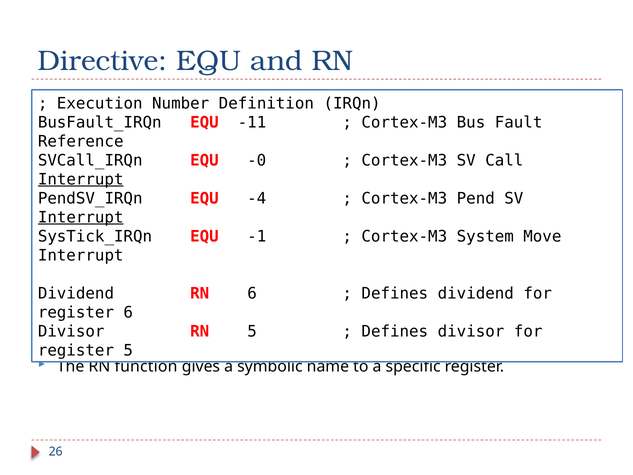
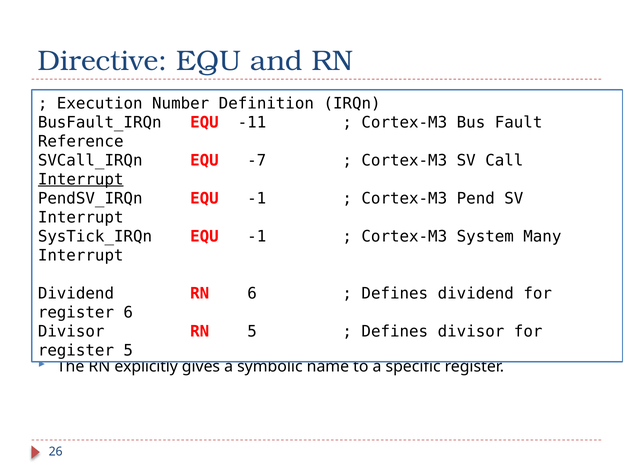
-0: -0 -> -7 (257, 160)
PendSV_IRQn EQU -4: -4 -> -1 (257, 198)
Interrupt underline: present -> none (81, 217)
Move: Move -> Many (542, 236)
function: function -> explicitly (146, 366)
